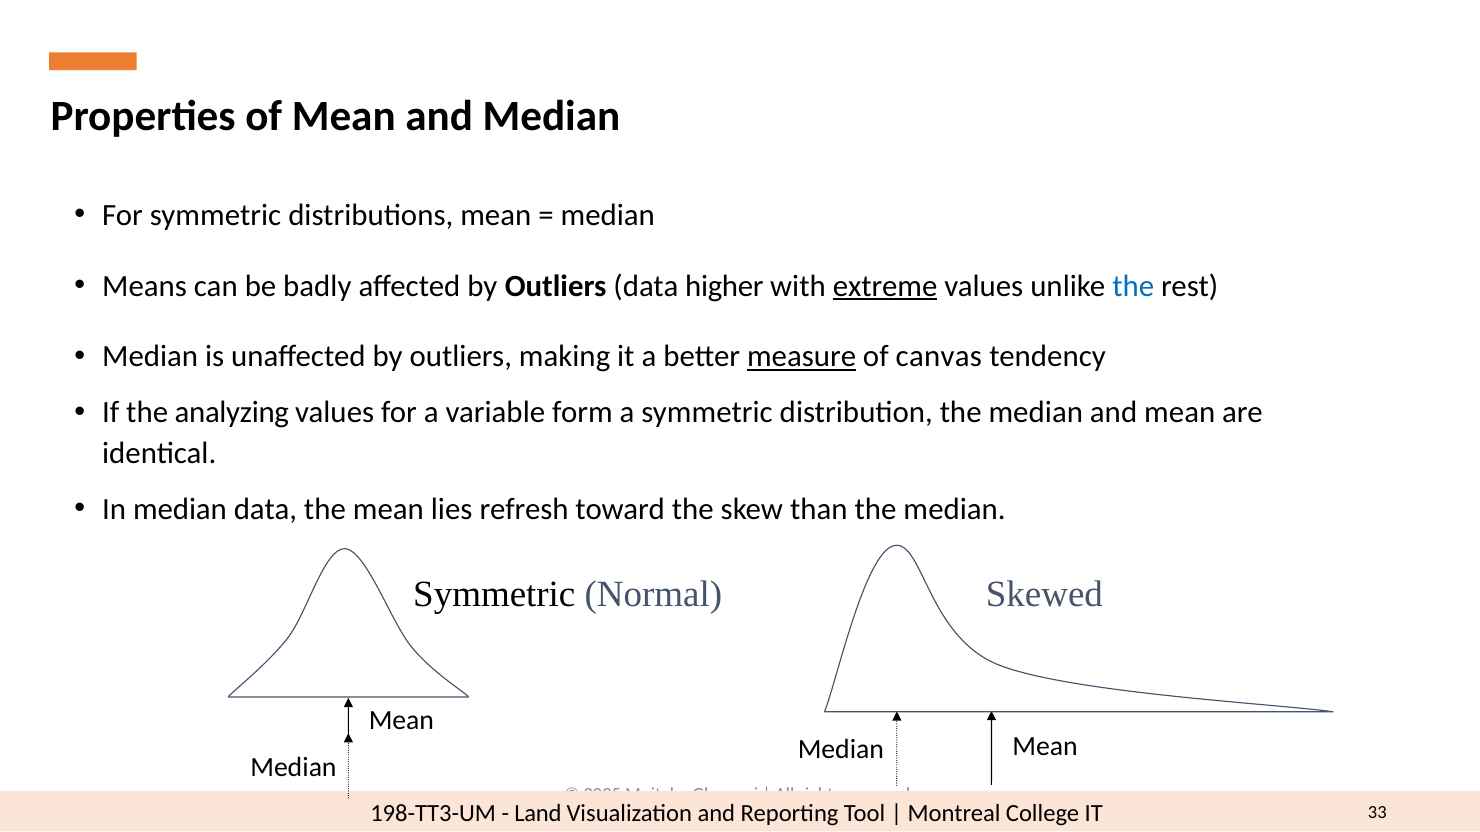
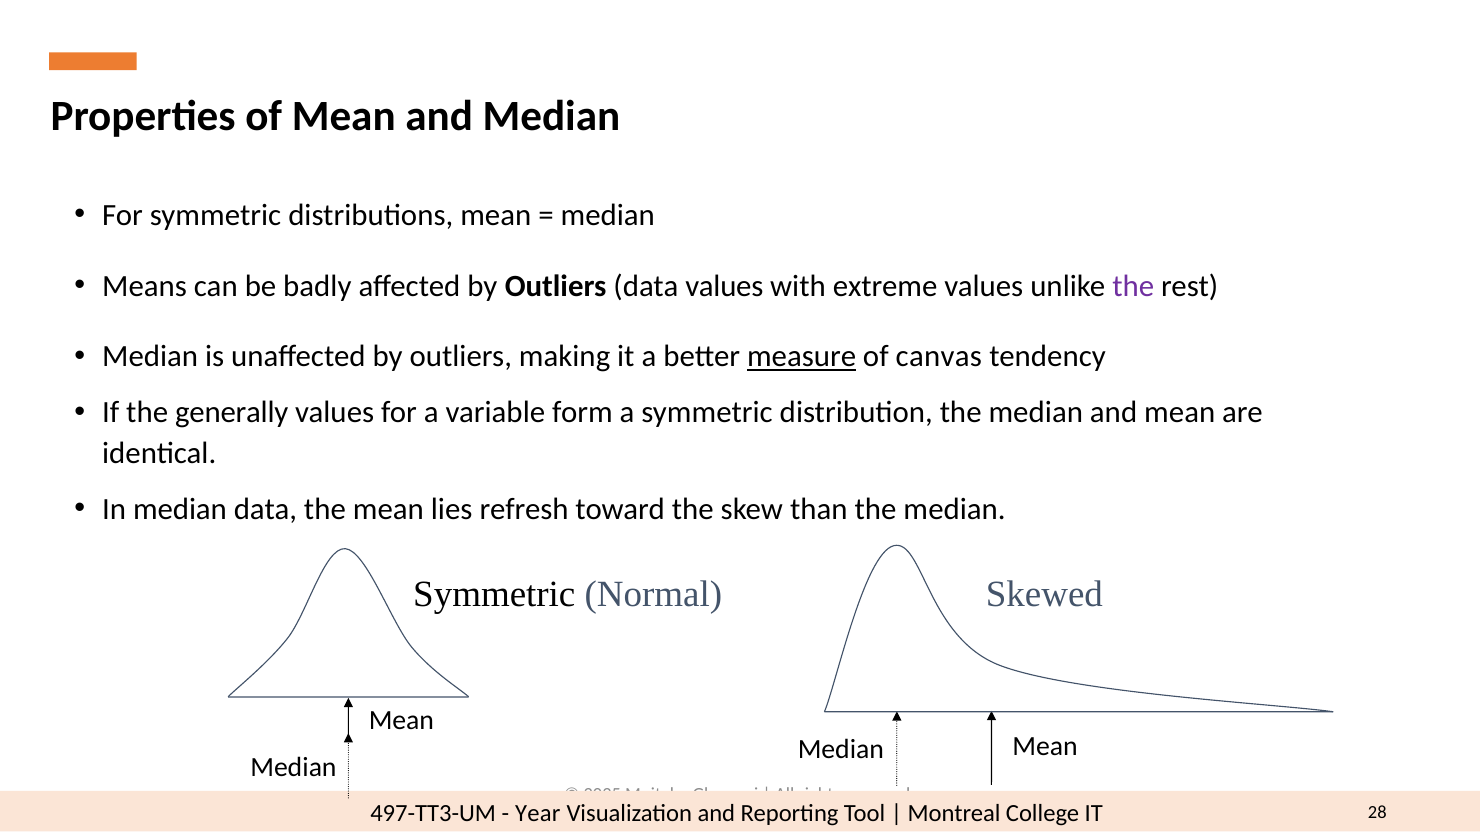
data higher: higher -> values (724, 286)
extreme underline: present -> none (885, 286)
the colour: blue -> purple (1133, 286)
analyzing: analyzing -> generally (232, 413)
198-TT3-UM: 198-TT3-UM -> 497-TT3-UM (433, 813)
Land: Land -> Year (538, 813)
33: 33 -> 28 (1377, 813)
